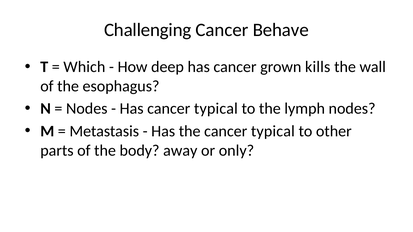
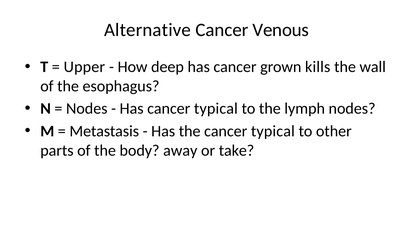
Challenging: Challenging -> Alternative (148, 30)
Behave: Behave -> Venous (281, 30)
Which: Which -> Upper (84, 67)
only: only -> take (236, 151)
